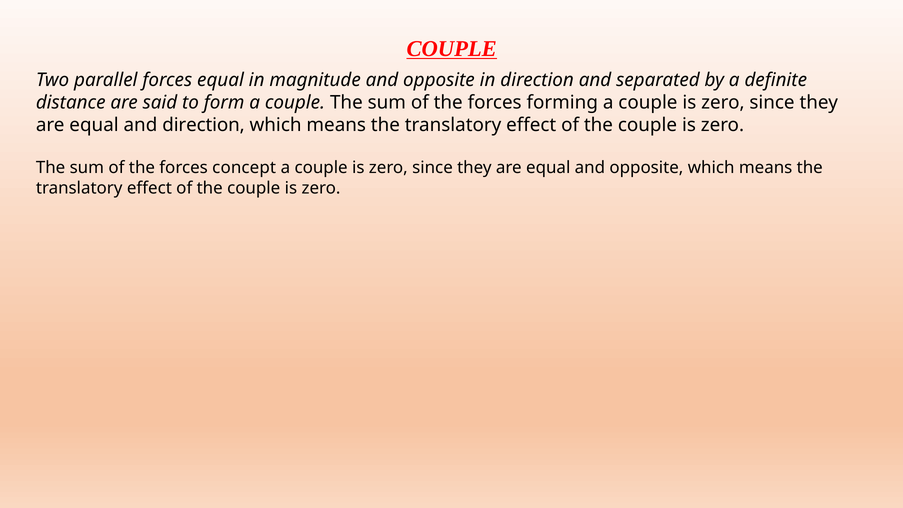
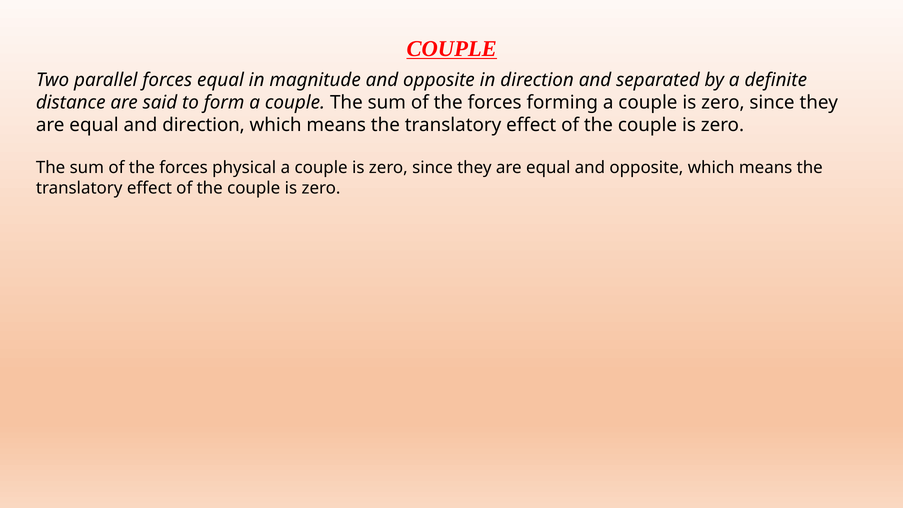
concept: concept -> physical (244, 168)
